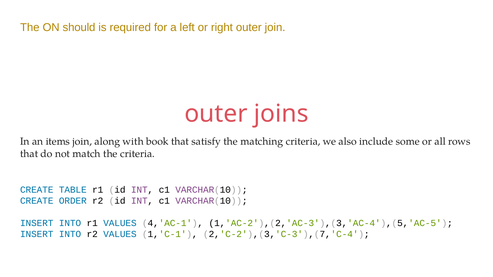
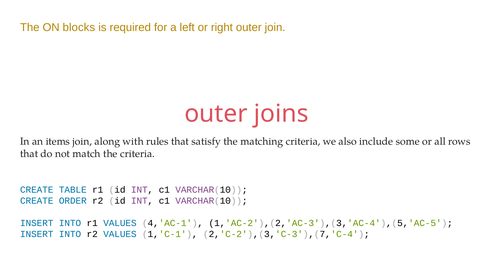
should: should -> blocks (79, 28)
book: book -> rules (157, 141)
